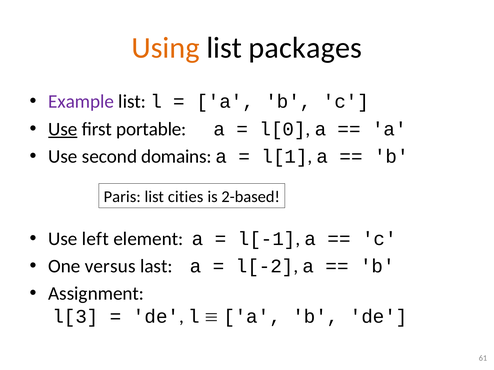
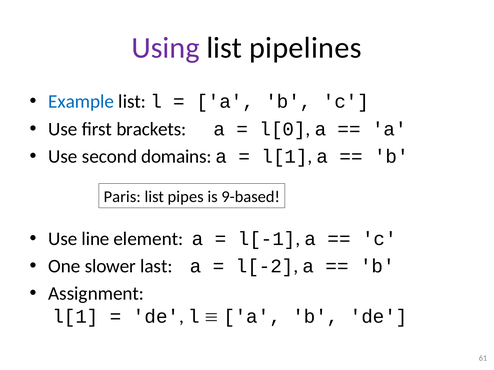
Using colour: orange -> purple (166, 48)
packages: packages -> pipelines (305, 48)
Example colour: purple -> blue (81, 102)
Use underline: present -> none (63, 129)
portable: portable -> brackets (151, 129)
cities: cities -> pipes (186, 197)
2-based: 2-based -> 9-based (251, 197)
left: left -> line (96, 239)
versus: versus -> slower (110, 267)
l[3: l[3 -> l[1 (75, 317)
